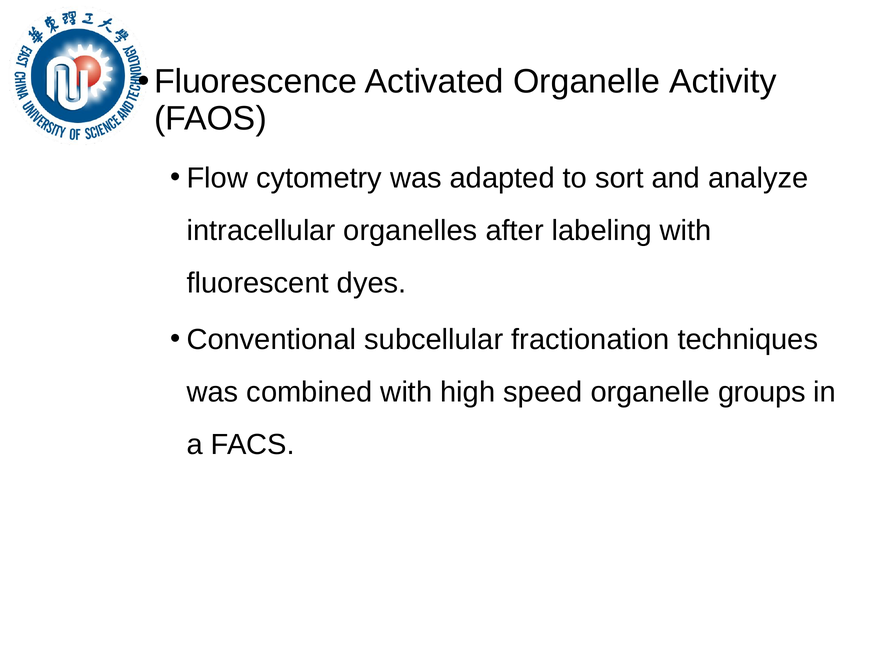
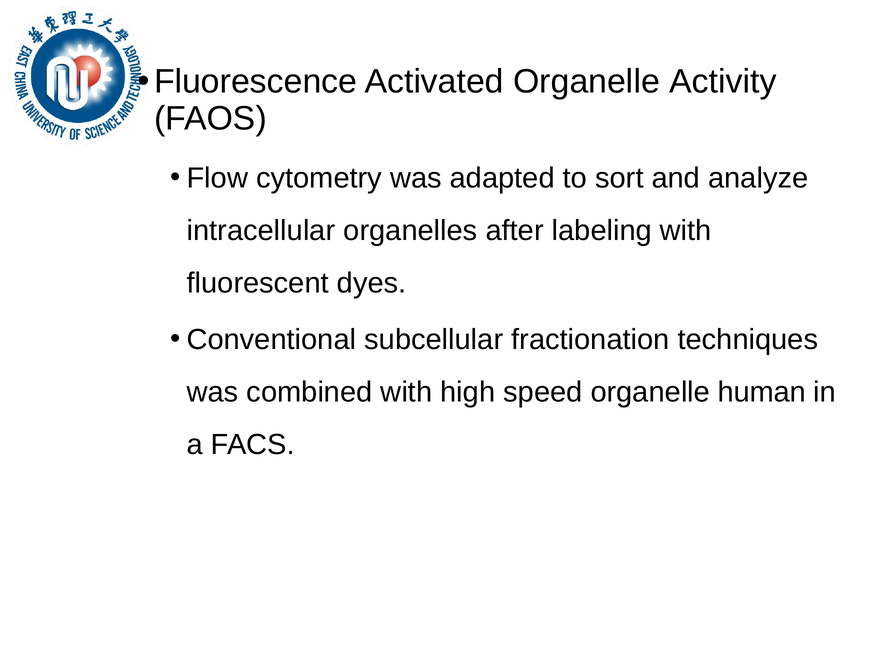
groups: groups -> human (762, 392)
